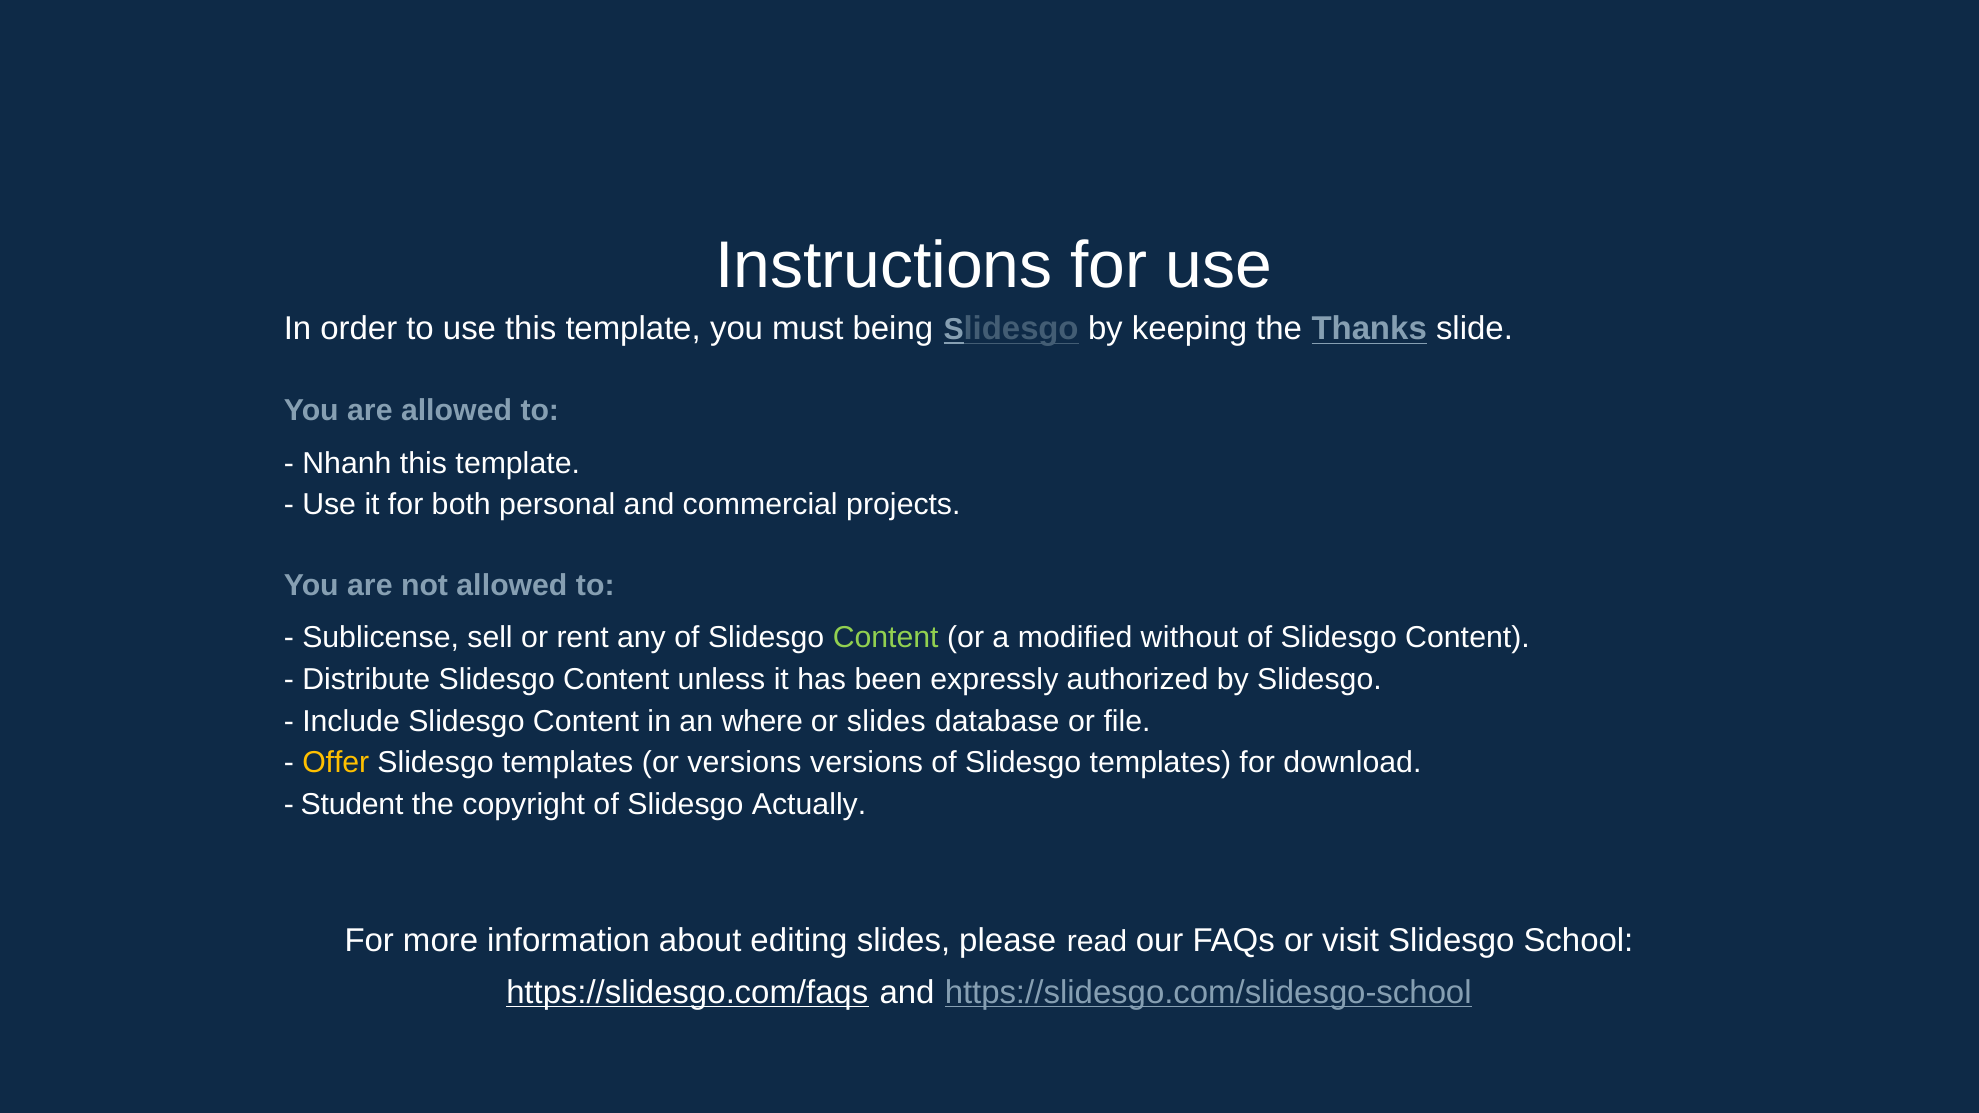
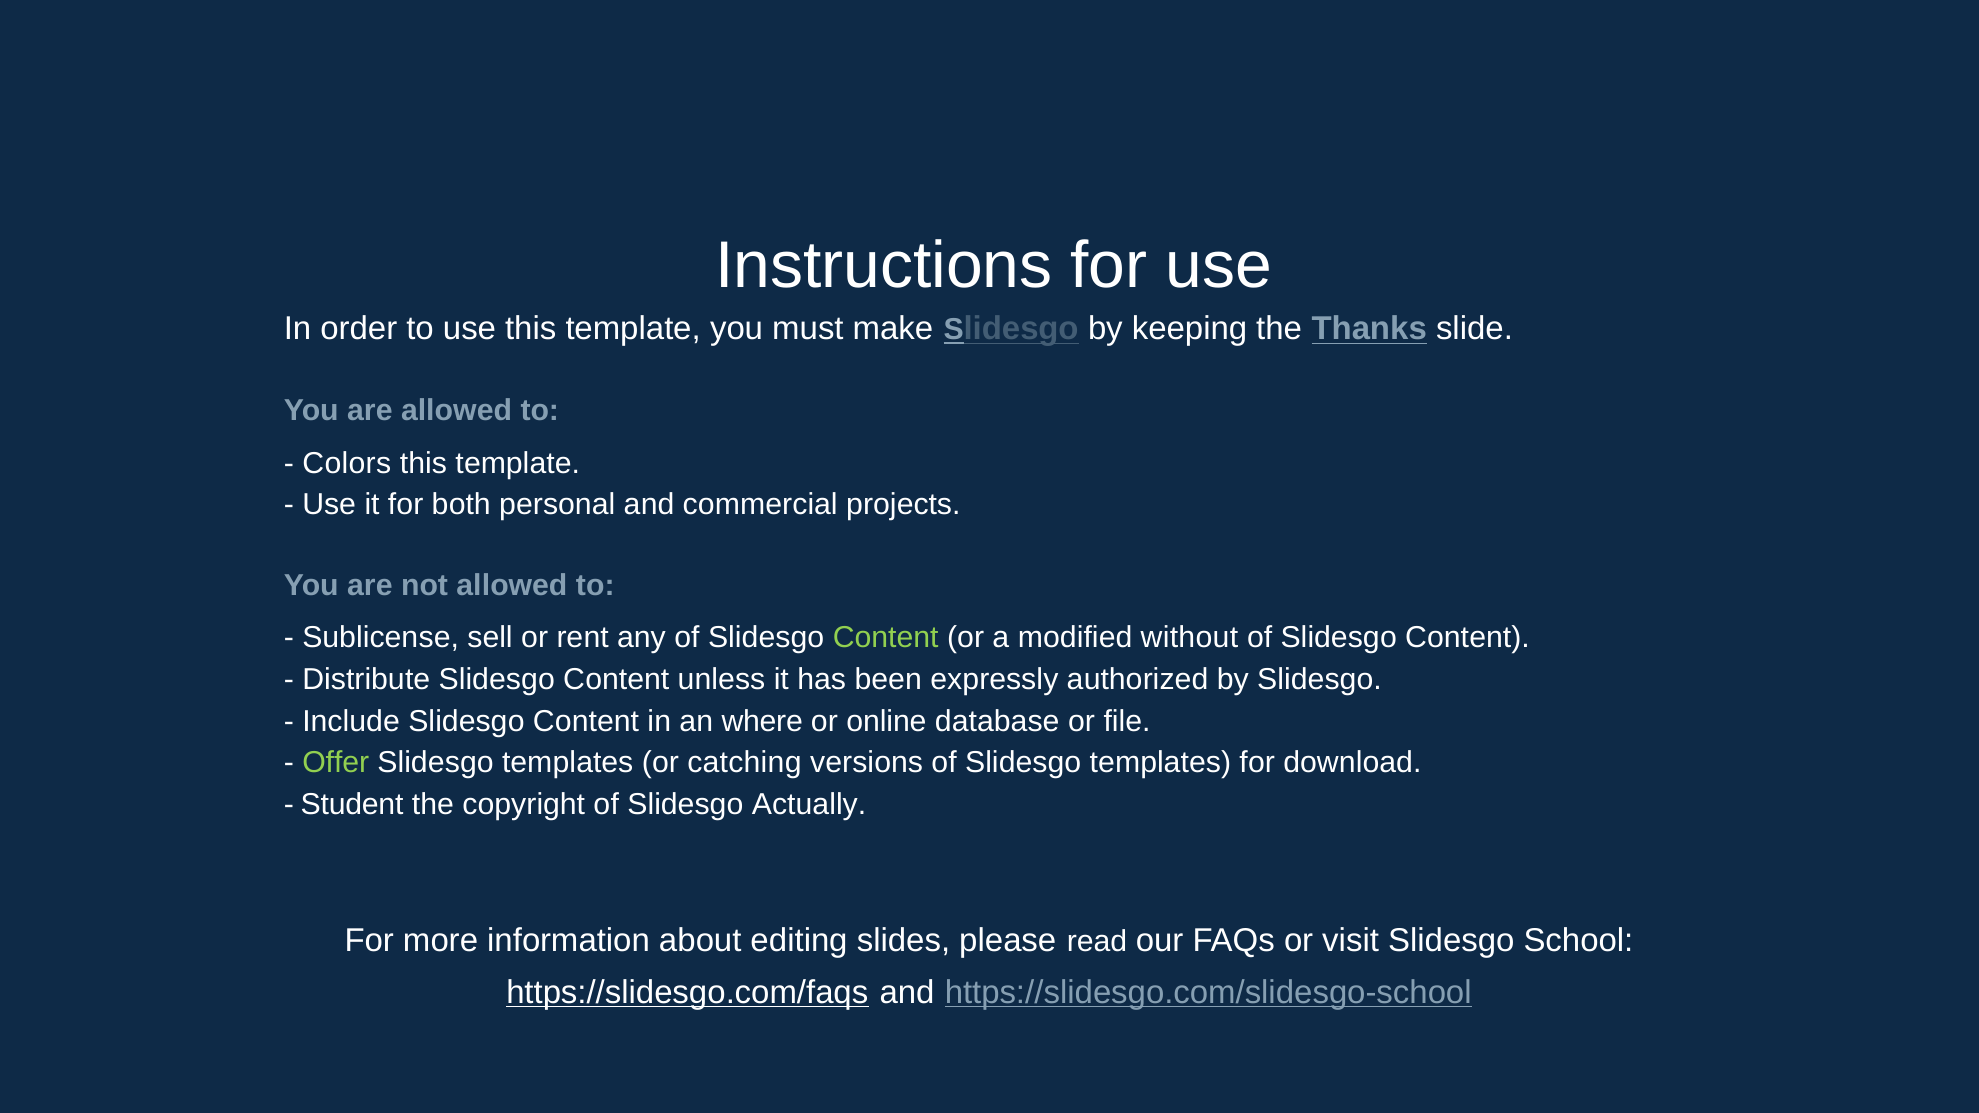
being: being -> make (893, 329)
Nhanh: Nhanh -> Colors (347, 463)
or slides: slides -> online (886, 721)
Offer colour: yellow -> light green (336, 763)
or versions: versions -> catching (744, 763)
